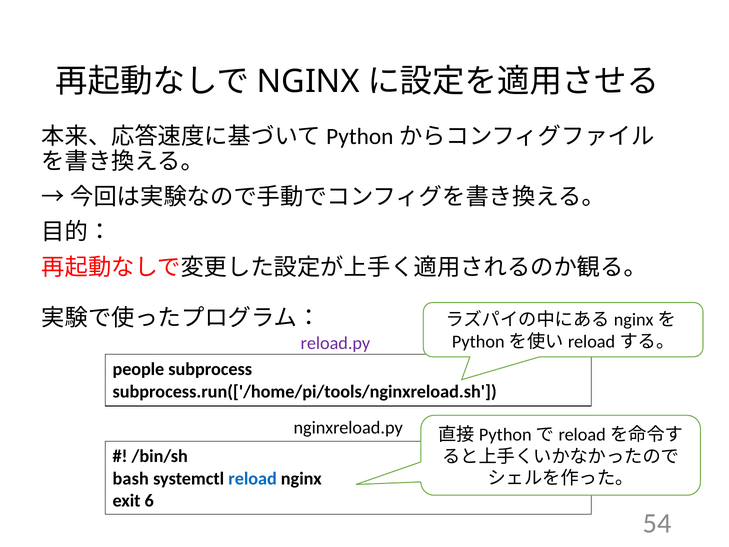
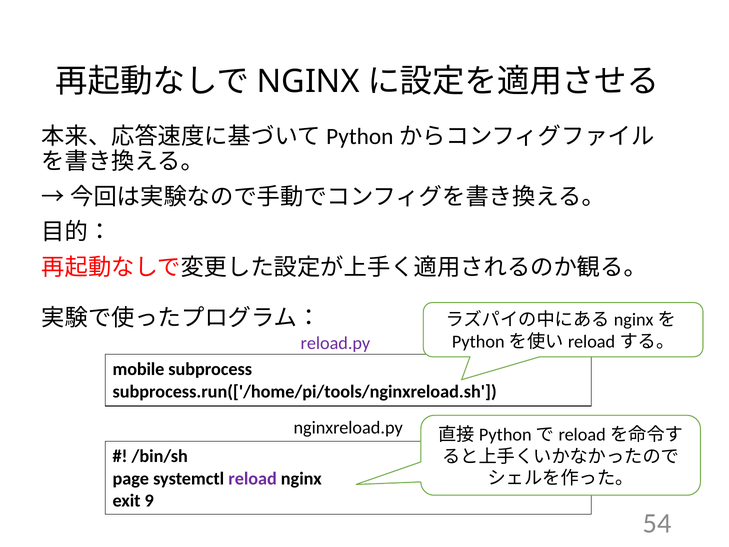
people: people -> mobile (138, 369)
bash: bash -> page (131, 478)
reload colour: blue -> purple (253, 478)
6: 6 -> 9 (149, 501)
